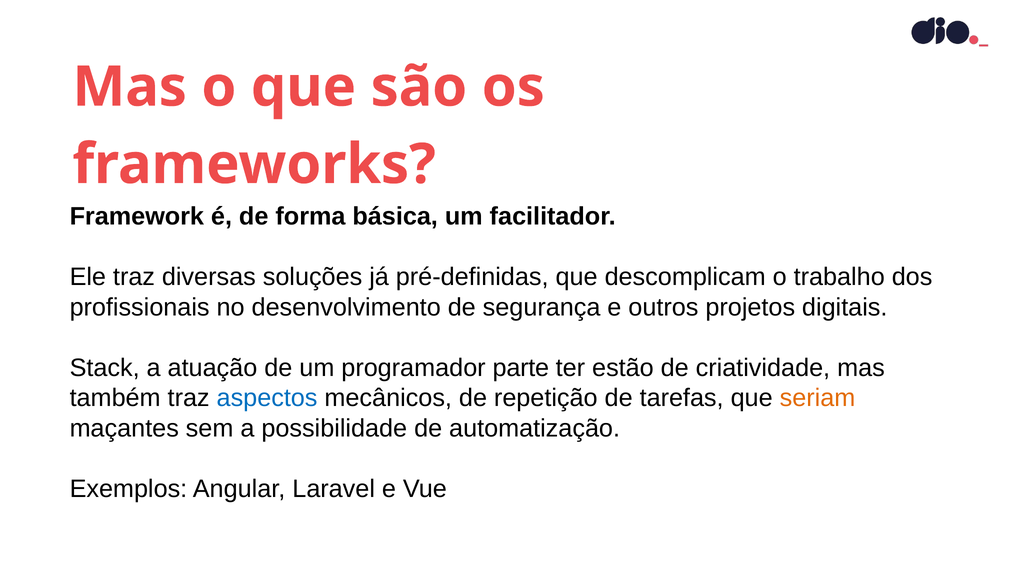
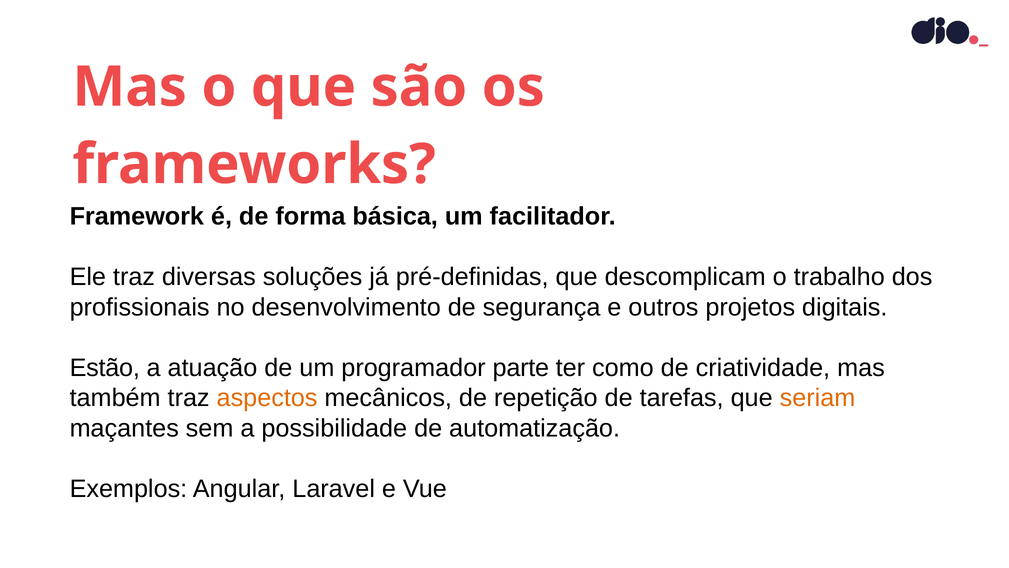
Stack: Stack -> Estão (105, 368)
estão: estão -> como (623, 368)
aspectos colour: blue -> orange (267, 398)
